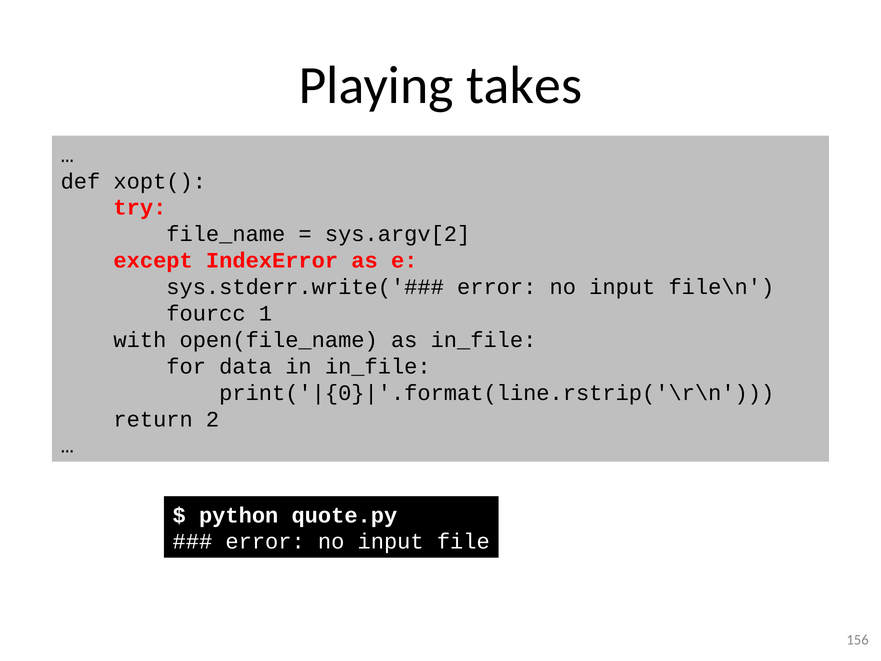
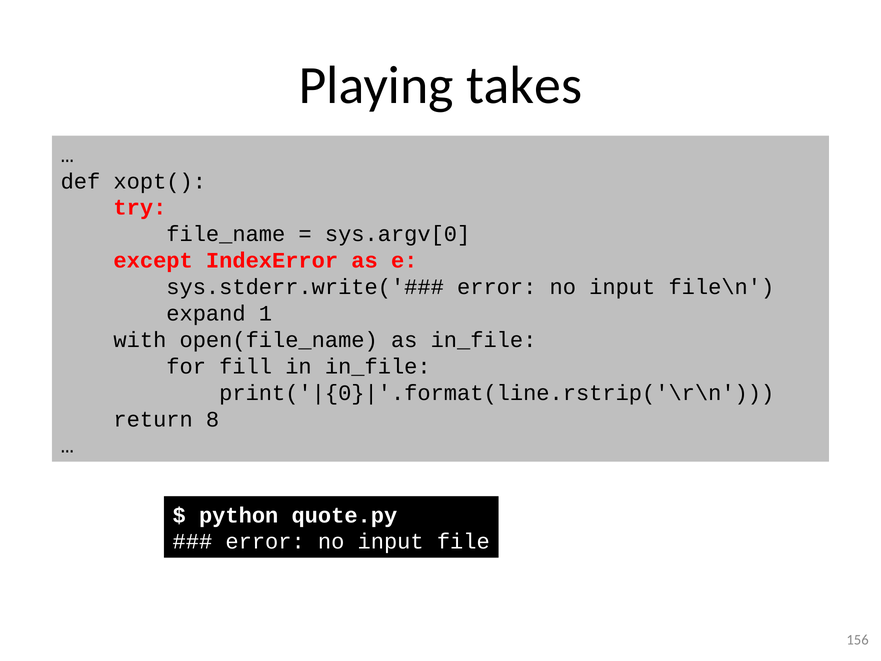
sys.argv[2: sys.argv[2 -> sys.argv[0 (398, 234)
fourcc: fourcc -> expand (206, 313)
data: data -> fill (246, 366)
2: 2 -> 8 (213, 419)
